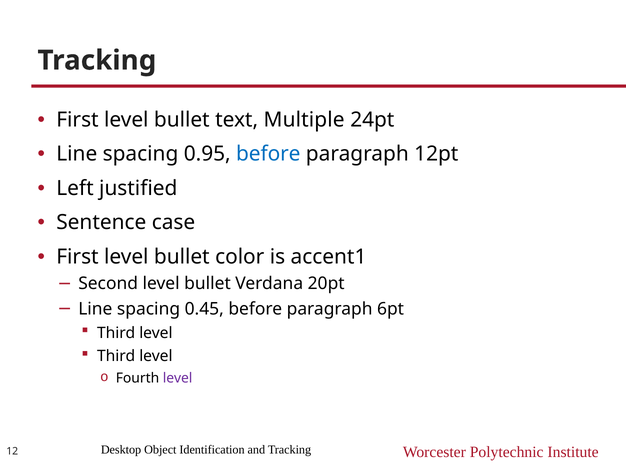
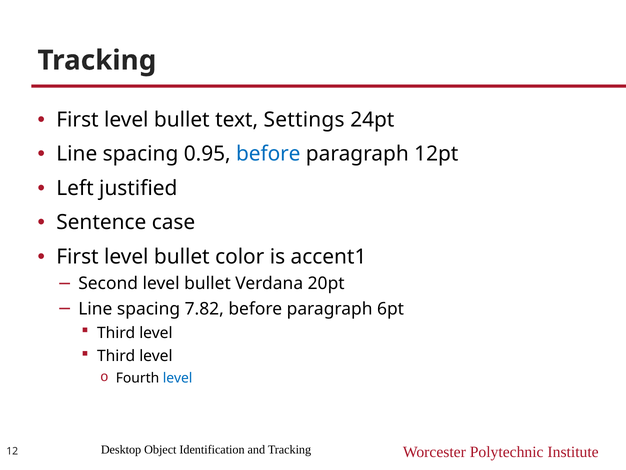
Multiple: Multiple -> Settings (304, 120)
0.45: 0.45 -> 7.82 (204, 308)
level colour: purple -> blue (178, 378)
